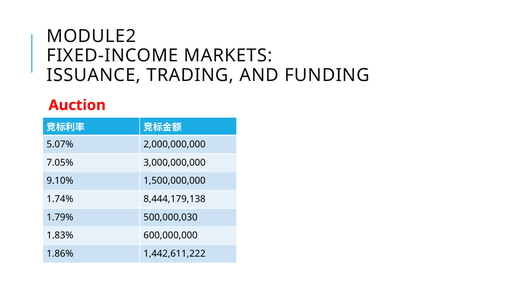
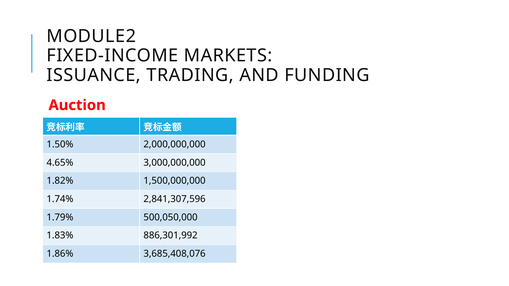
5.07%: 5.07% -> 1.50% (60, 145)
7.05%: 7.05% -> 4.65% (60, 163)
9.10%: 9.10% -> 1.82% (60, 181)
8,444,179,138: 8,444,179,138 -> 2,841,307,596 (175, 199)
500,000,030: 500,000,030 -> 500,050,000 (171, 218)
600,000,000: 600,000,000 -> 886,301,992 (171, 236)
1,442,611,222: 1,442,611,222 -> 3,685,408,076 (175, 254)
